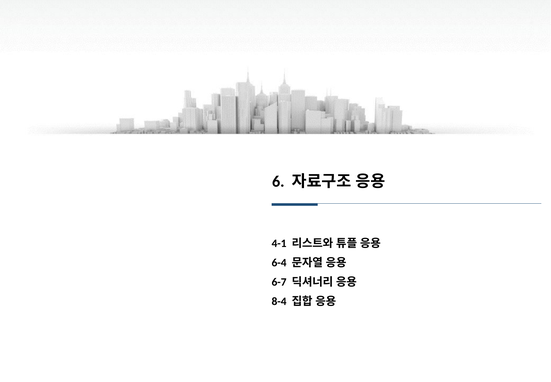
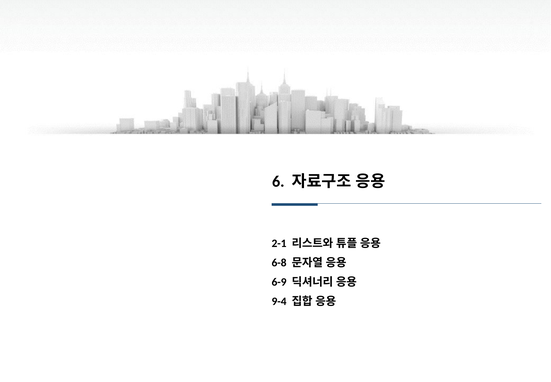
4-1: 4-1 -> 2-1 (279, 243)
6-4: 6-4 -> 6-8 (279, 262)
6-7: 6-7 -> 6-9 (279, 282)
8-4: 8-4 -> 9-4 (279, 301)
